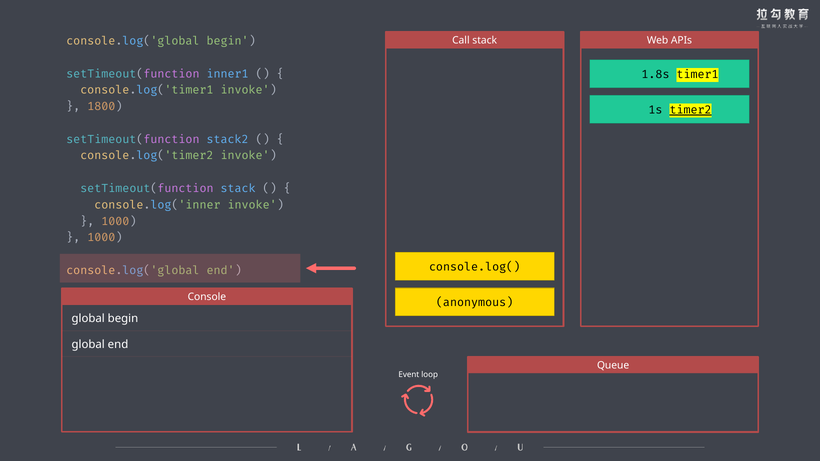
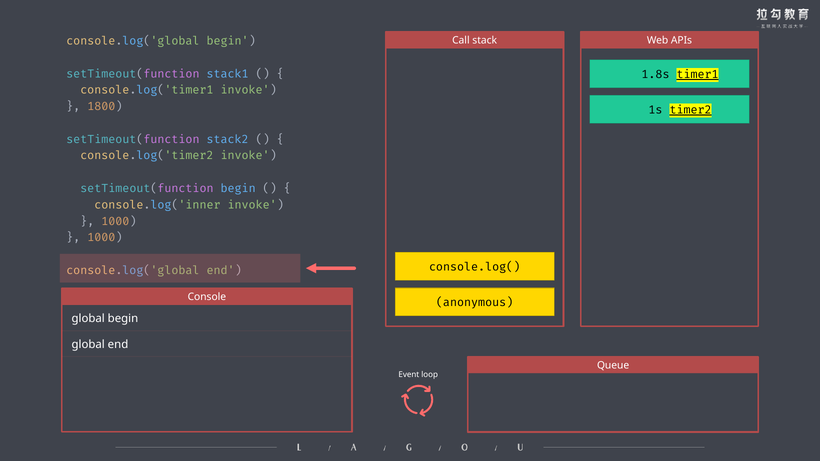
inner1: inner1 -> stack1 (228, 74)
timer1 underline: none -> present (698, 75)
setTimeout(function stack: stack -> begin (238, 189)
